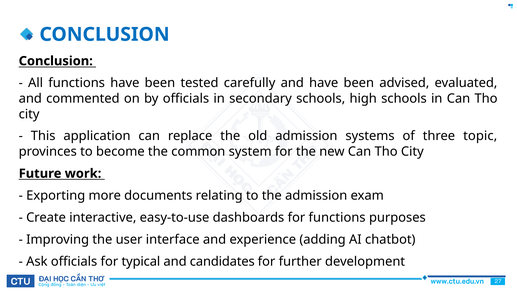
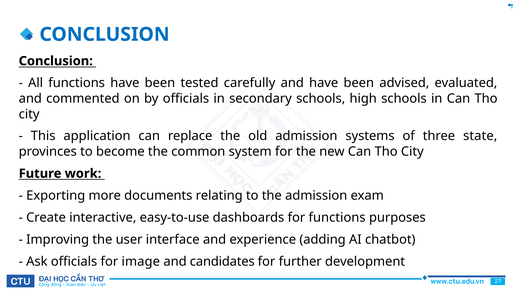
topic: topic -> state (480, 136)
typical: typical -> image (141, 261)
